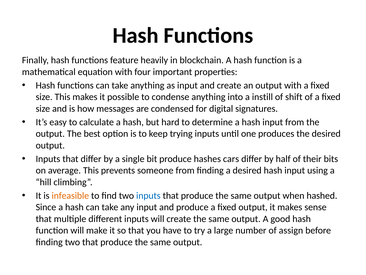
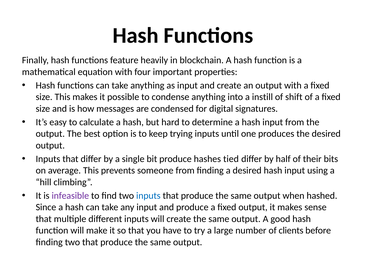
cars: cars -> tied (231, 159)
infeasible colour: orange -> purple (70, 195)
assign: assign -> clients (291, 230)
